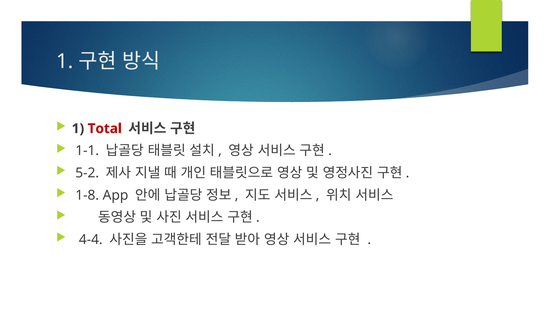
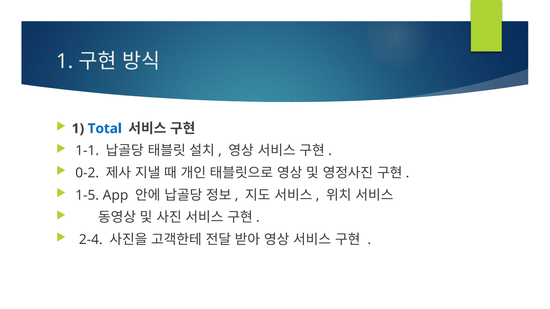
Total colour: red -> blue (105, 129)
5-2: 5-2 -> 0-2 (87, 173)
1-8: 1-8 -> 1-5 (87, 195)
4-4: 4-4 -> 2-4 (91, 240)
